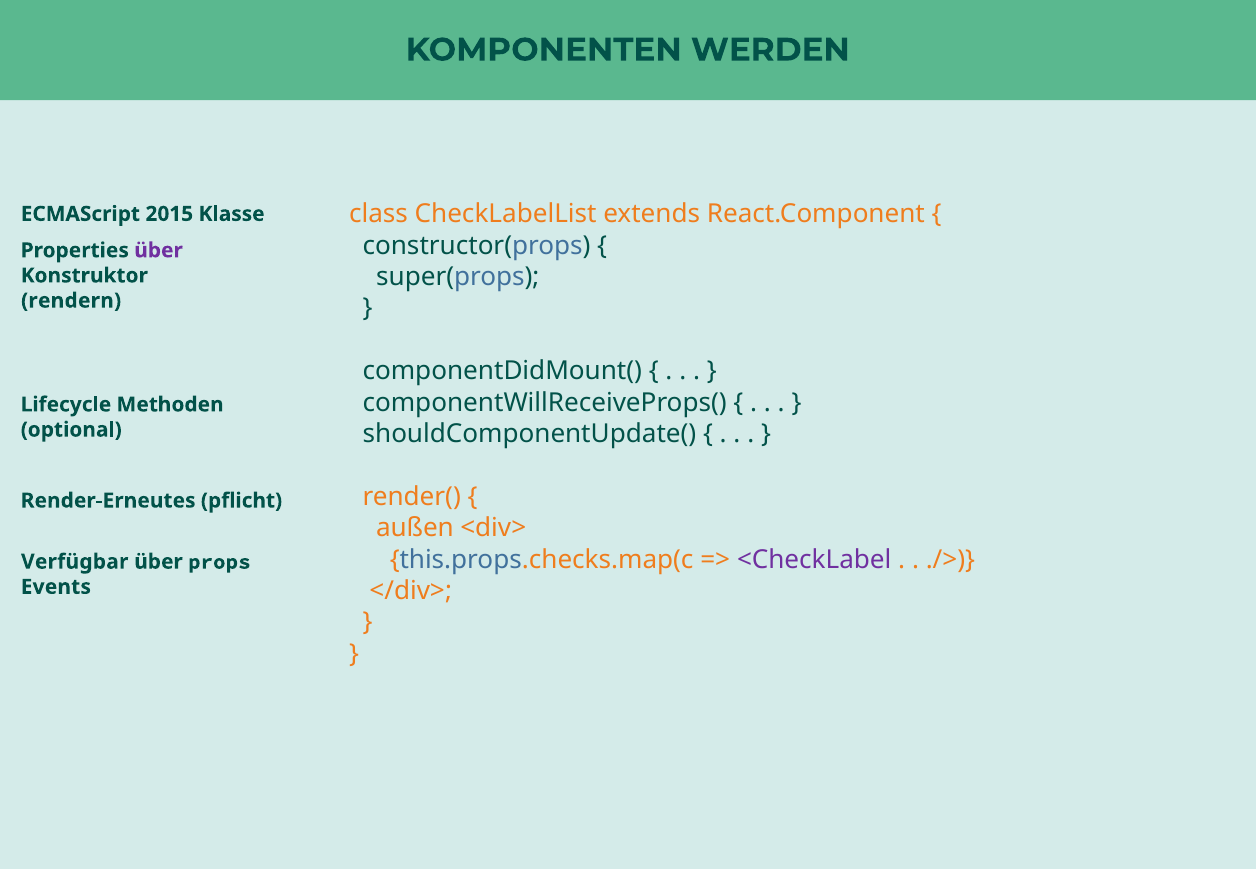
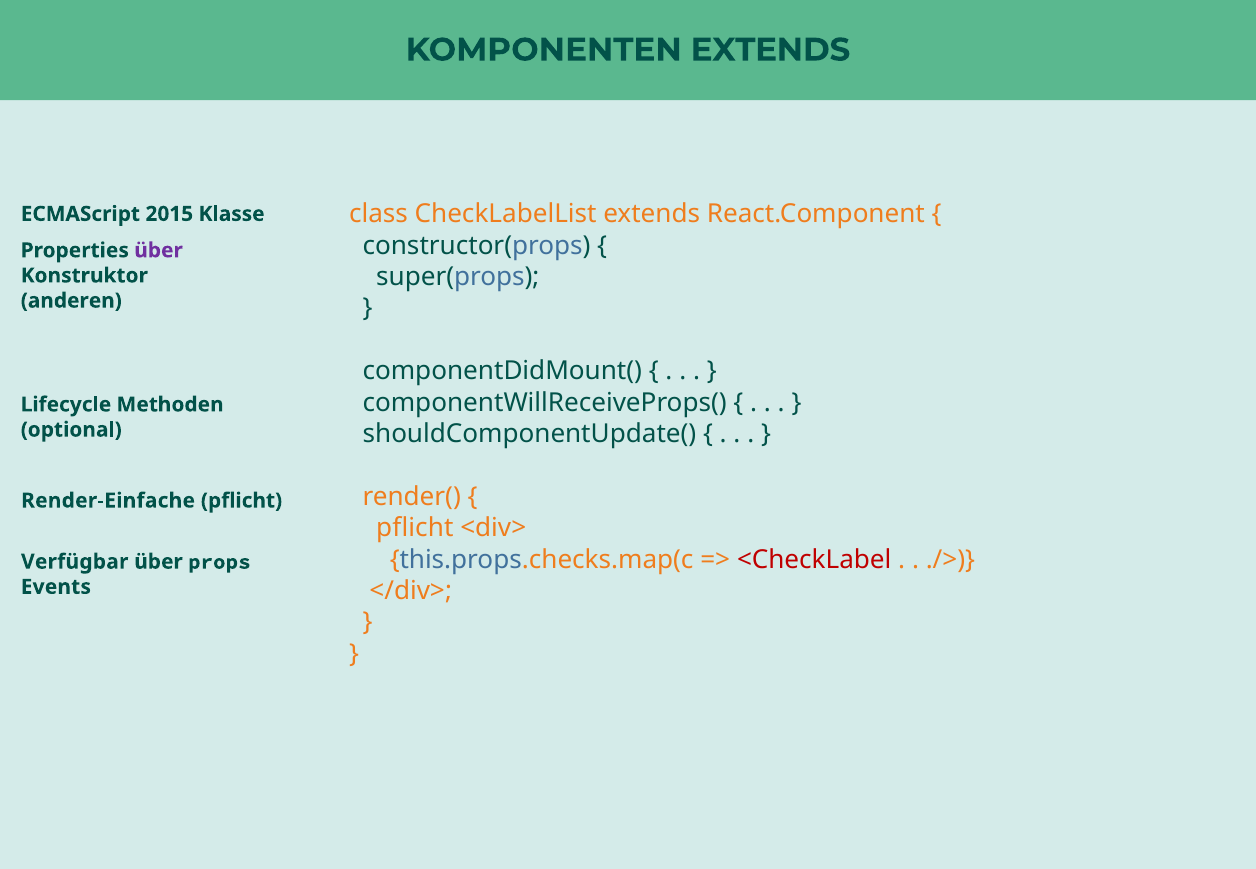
KOMPONENTEN WERDEN: WERDEN -> EXTENDS (771, 50)
rendern: rendern -> anderen (71, 301)
Render-Erneutes: Render-Erneutes -> Render-Einfache (108, 501)
außen: außen -> pflicht (415, 528)
<CheckLabel colour: purple -> red (814, 560)
